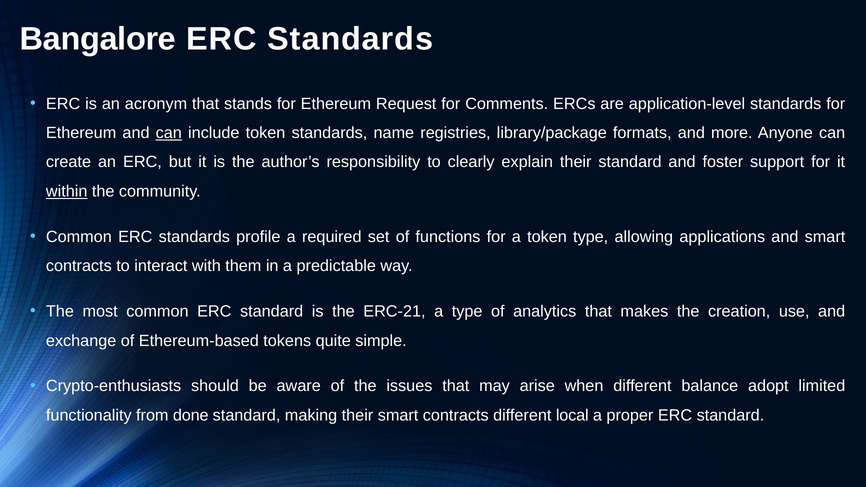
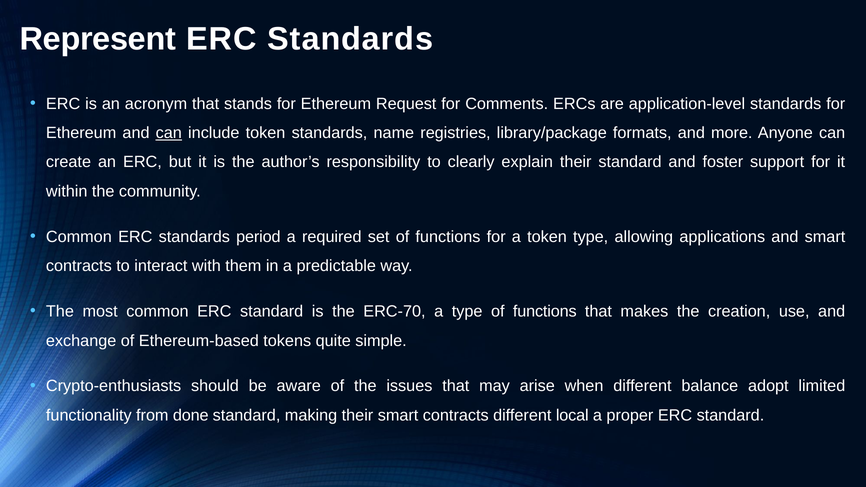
Bangalore: Bangalore -> Represent (98, 39)
within underline: present -> none (67, 191)
profile: profile -> period (258, 237)
ERC-21: ERC-21 -> ERC-70 (394, 312)
type of analytics: analytics -> functions (545, 312)
